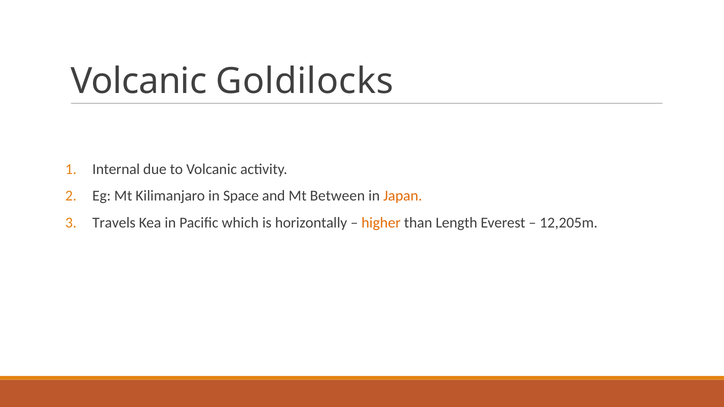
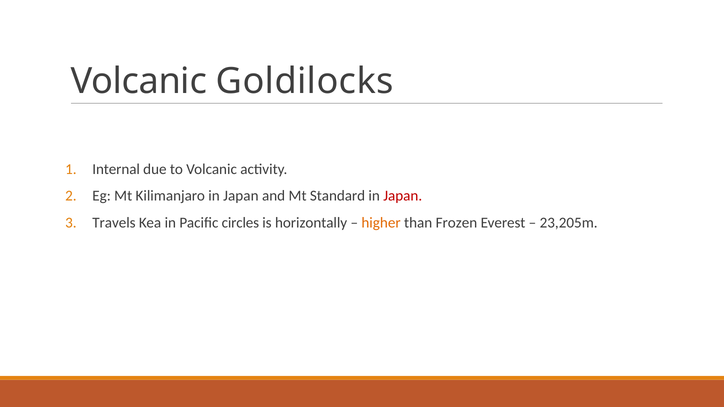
Kilimanjaro in Space: Space -> Japan (241, 196)
Between: Between -> Standard (338, 196)
Japan colour: orange -> red (403, 196)
which: which -> circles (240, 223)
Length: Length -> Frozen (456, 223)
12,205m: 12,205m -> 23,205m (569, 223)
